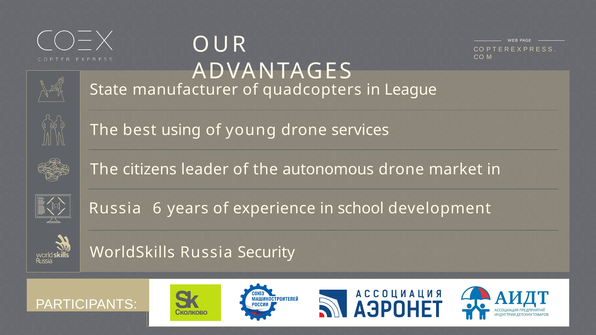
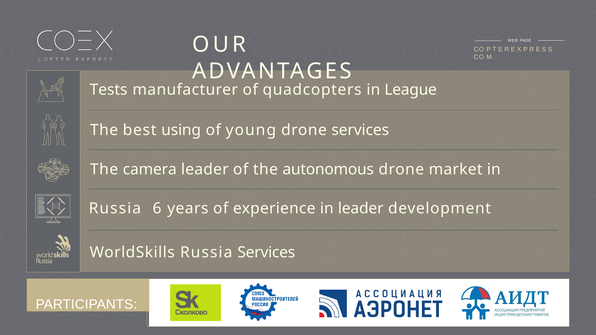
State: State -> Tests (109, 90)
citizens: citizens -> camera (150, 169)
in school: school -> leader (361, 209)
Russia Security: Security -> Services (266, 253)
